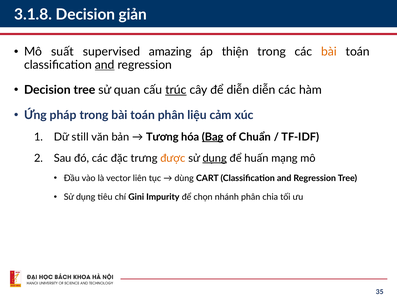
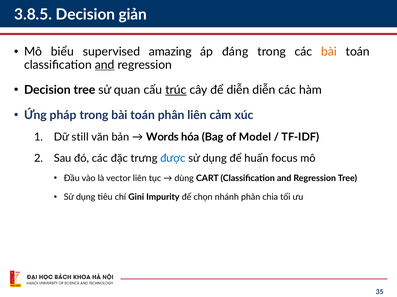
3.1.8: 3.1.8 -> 3.8.5 (33, 14)
suất: suất -> biểu (62, 52)
thiện: thiện -> đáng (235, 52)
phân liệu: liệu -> liên (197, 115)
Tương: Tương -> Words (162, 137)
Bag underline: present -> none (213, 137)
Chuẩn: Chuẩn -> Model (255, 137)
được colour: orange -> blue (173, 159)
dụng underline: present -> none (215, 159)
mạng: mạng -> focus (284, 159)
